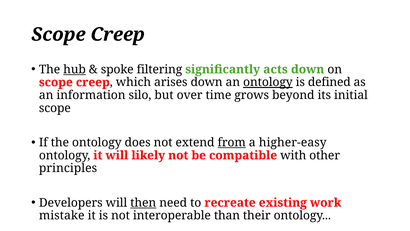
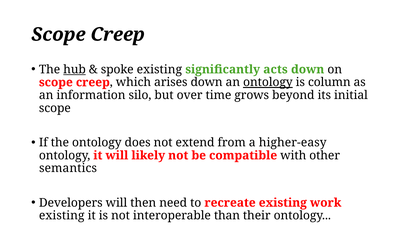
spoke filtering: filtering -> existing (159, 69)
defined: defined -> column (329, 82)
from underline: present -> none (232, 142)
principles: principles -> semantics (68, 168)
then underline: present -> none (143, 202)
mistake: mistake -> existing (62, 215)
